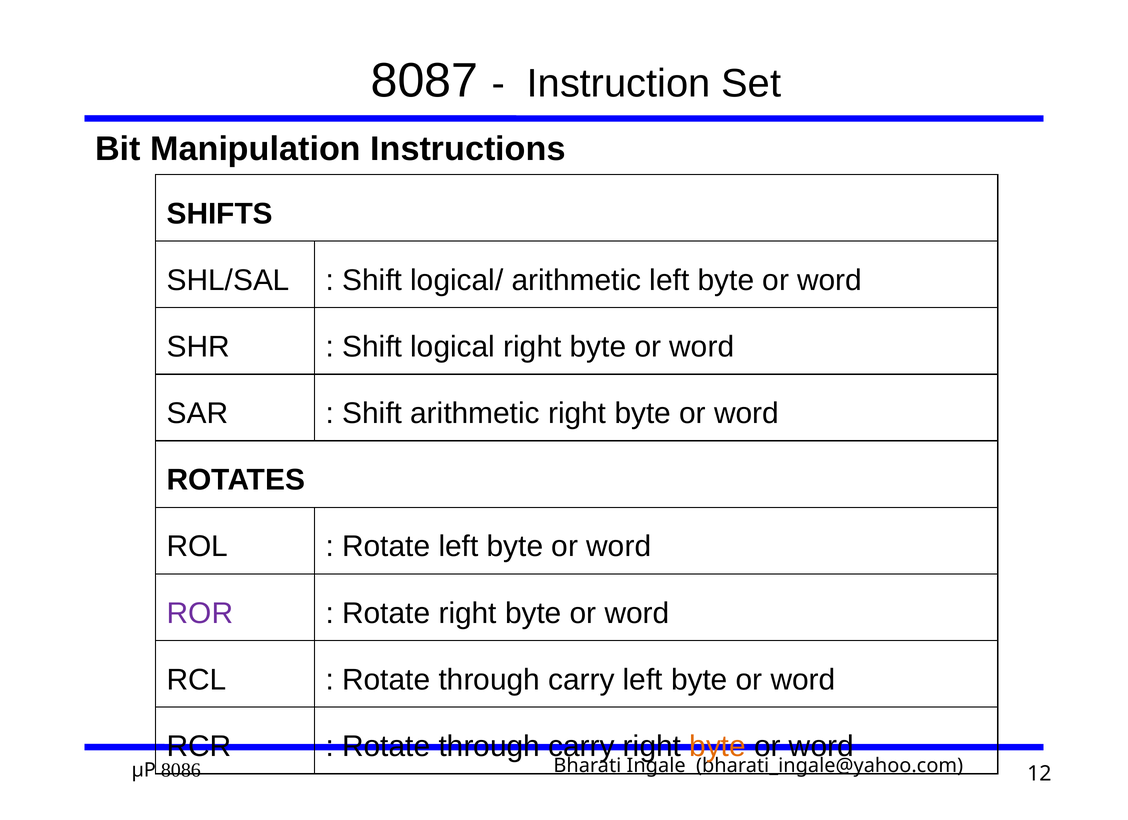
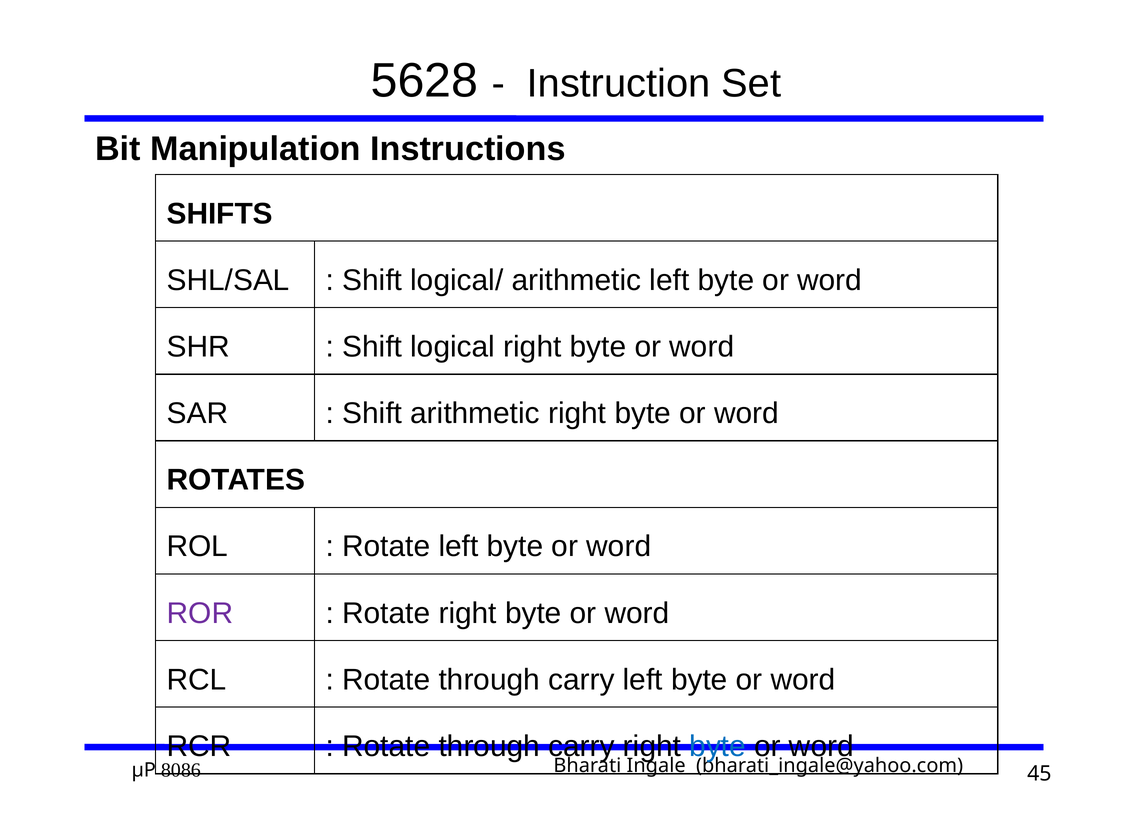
8087: 8087 -> 5628 (424, 81)
byte colour: orange -> blue (718, 747)
12: 12 -> 45 (1039, 774)
